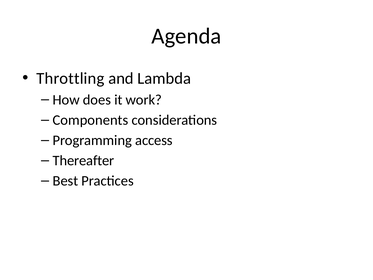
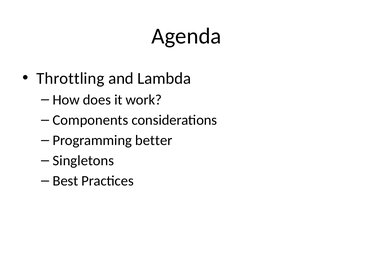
access: access -> better (154, 140)
Thereafter: Thereafter -> Singletons (83, 160)
